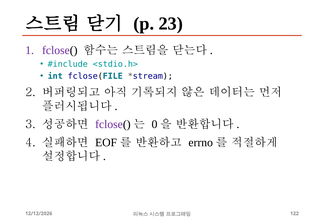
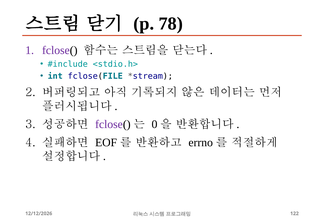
23: 23 -> 78 (171, 24)
